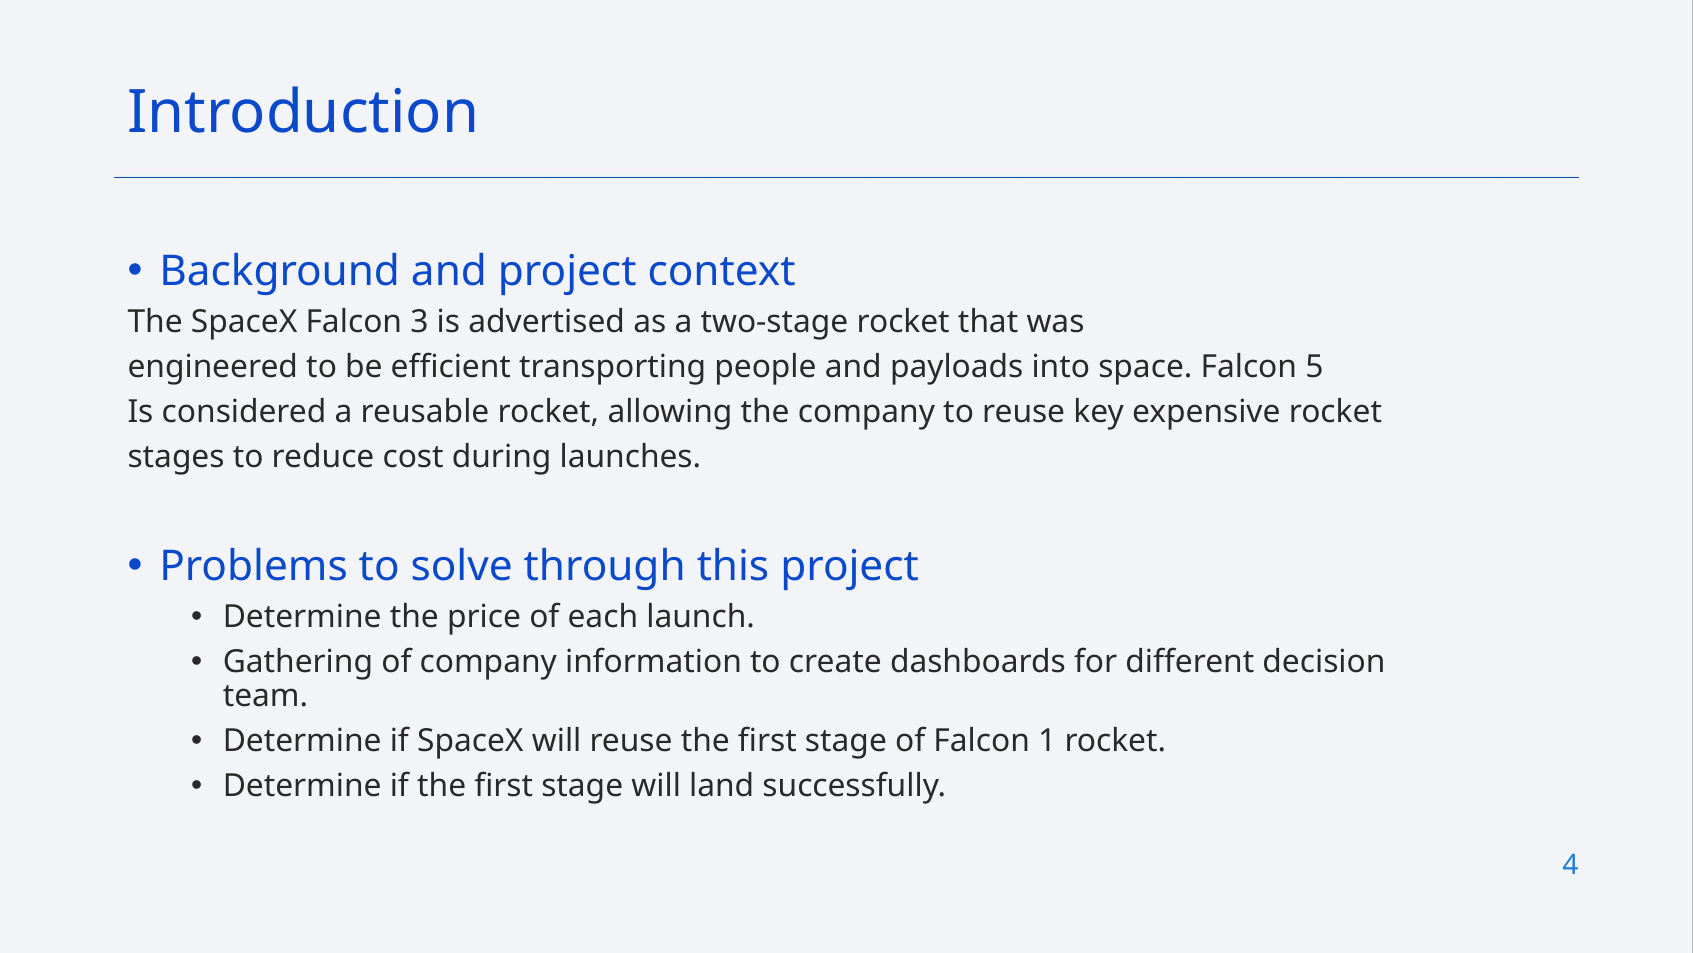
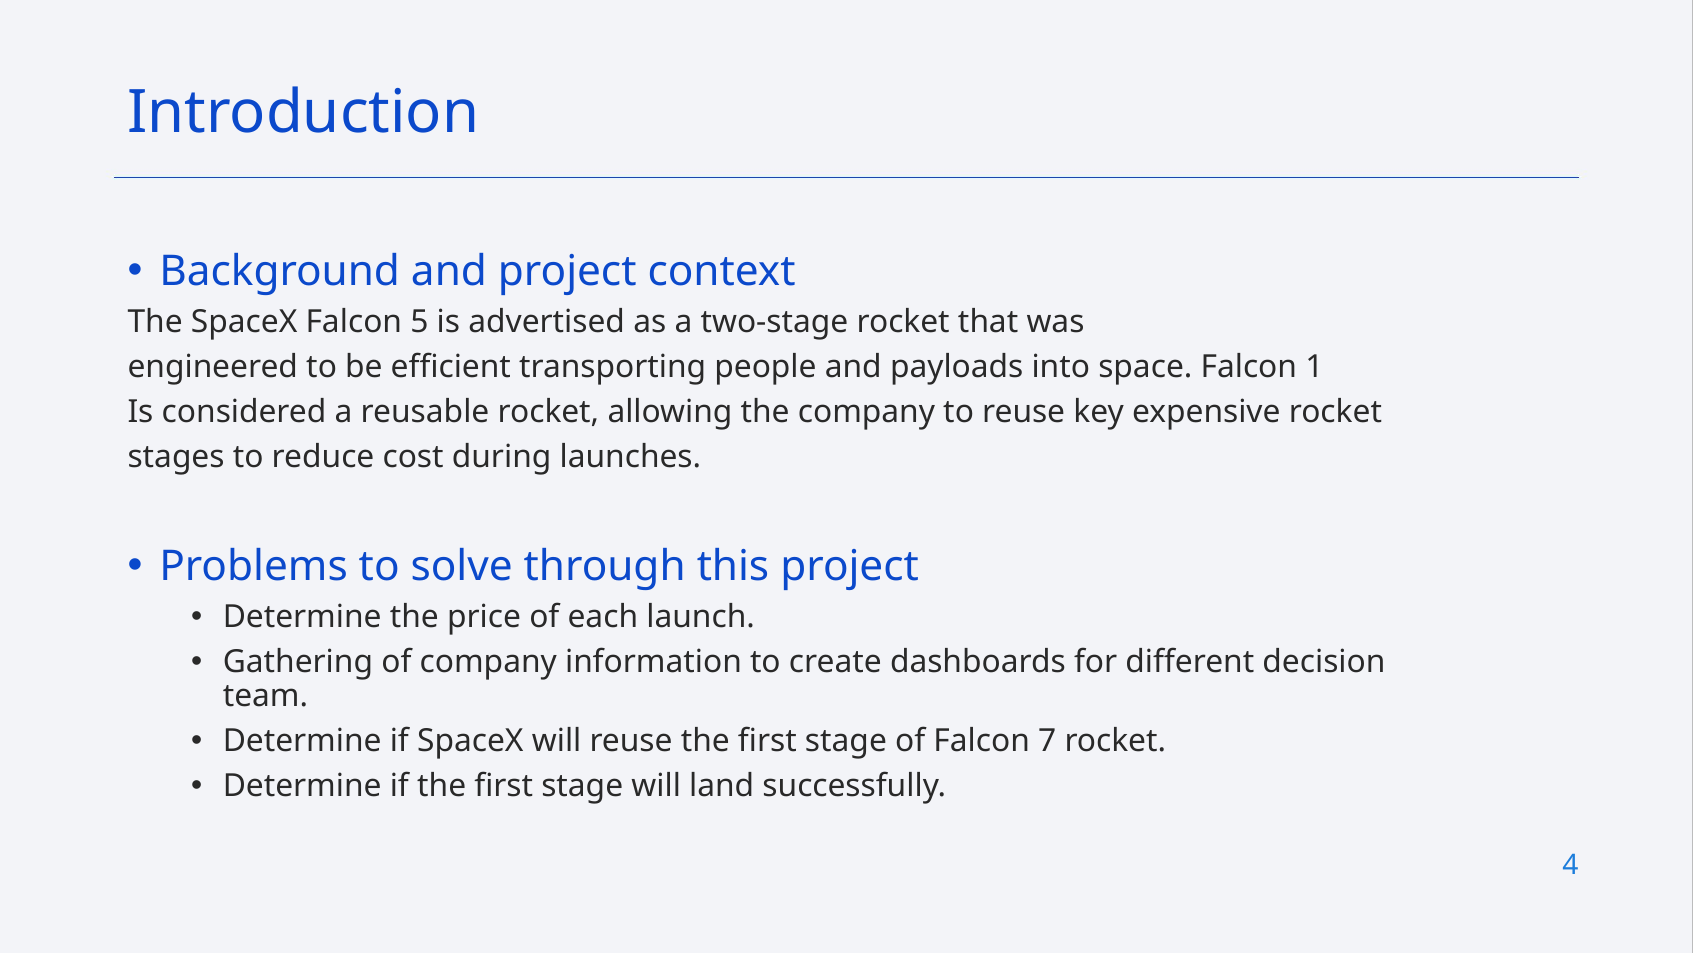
3: 3 -> 5 (419, 322)
5: 5 -> 1 (1314, 367)
1: 1 -> 7 (1047, 741)
